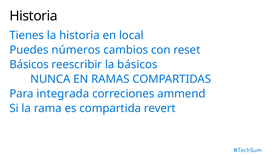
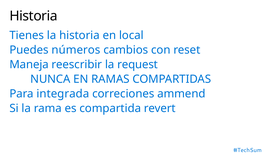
Básicos: Básicos -> Maneja (29, 65)
la básicos: básicos -> request (138, 65)
